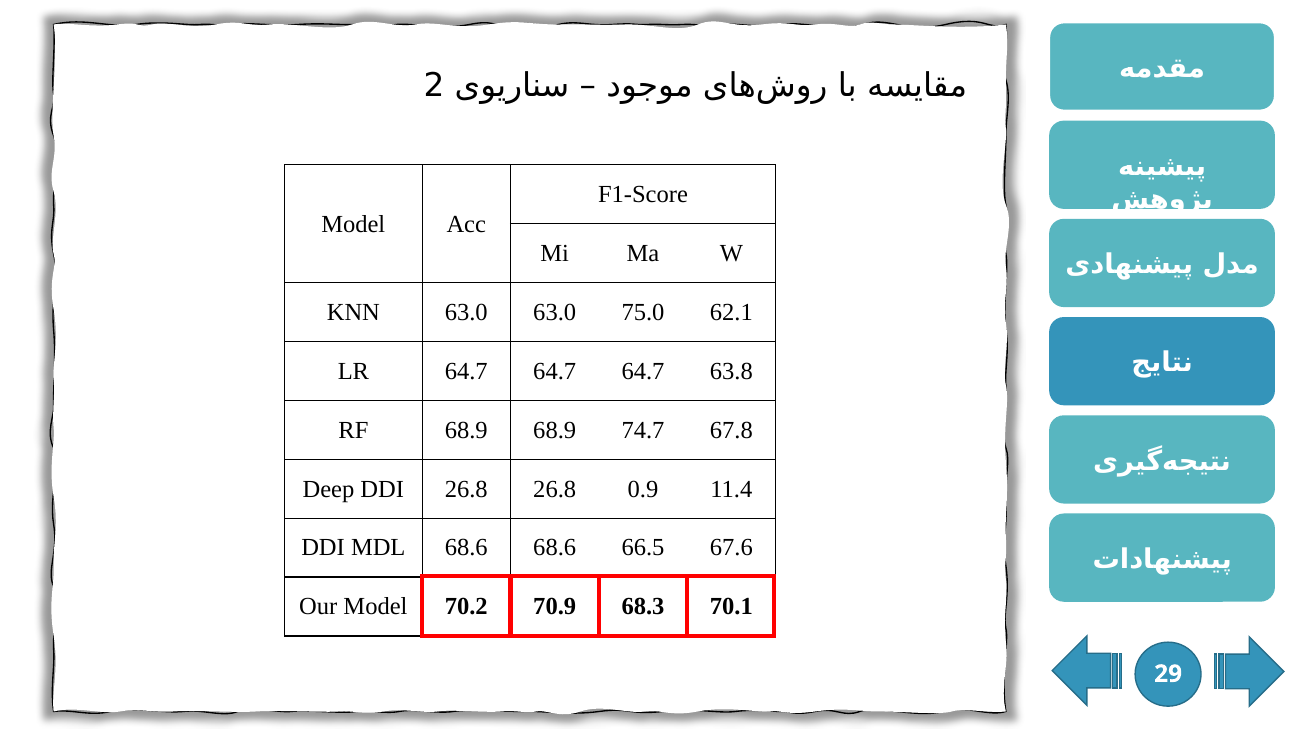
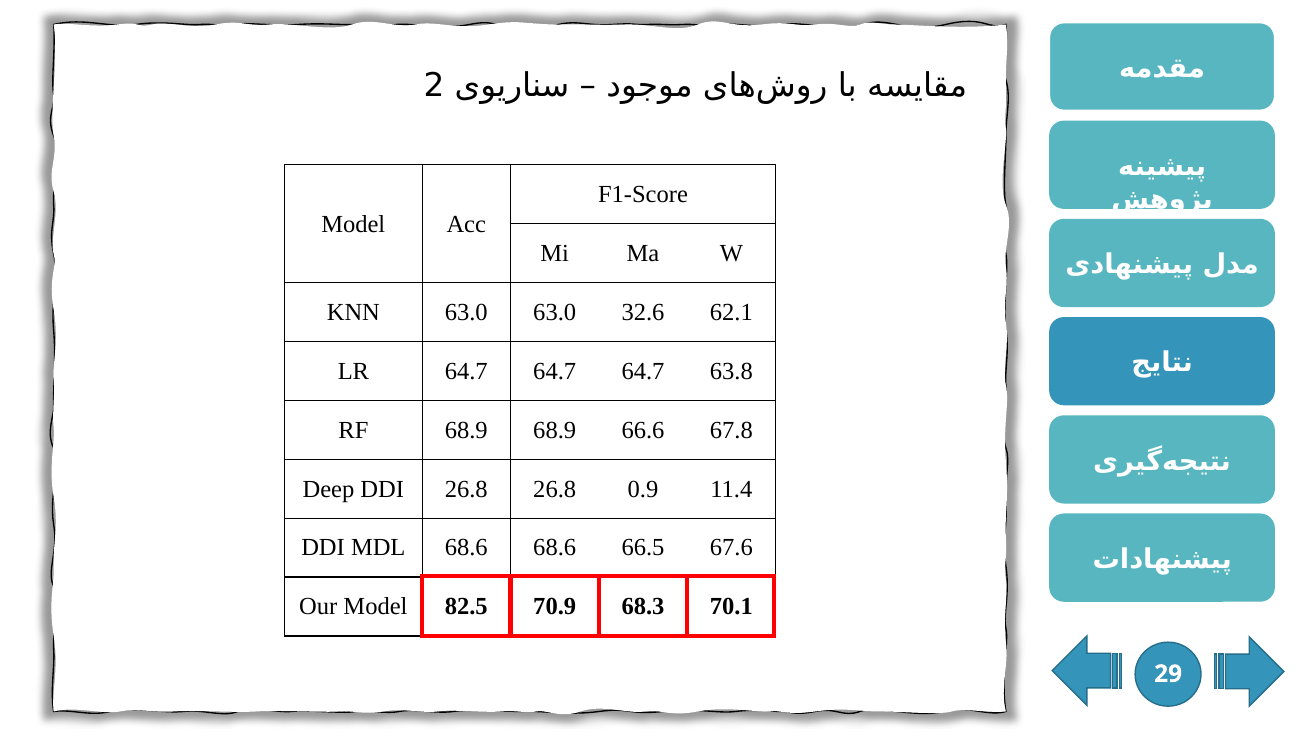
75.0: 75.0 -> 32.6 (643, 312)
74.7: 74.7 -> 66.6 (643, 430)
70.2: 70.2 -> 82.5 (466, 607)
